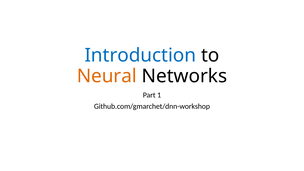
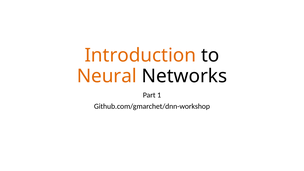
Introduction colour: blue -> orange (140, 55)
